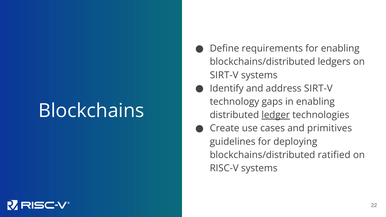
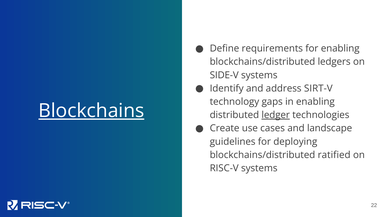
SIRT-V: SIRT-V -> SIDE-V (224, 75)
Blockchains underline: none -> present (91, 111)
primitives: primitives -> landscape (330, 128)
